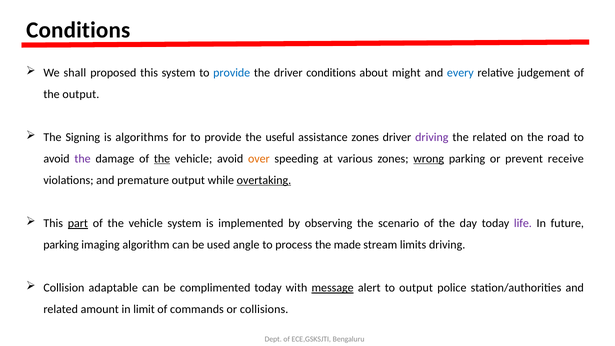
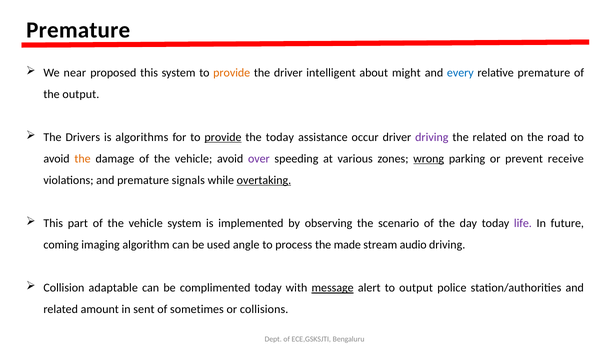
Conditions: Conditions -> Premature (78, 30)
shall: shall -> near (75, 73)
provide colour: blue -> orange (232, 73)
driver conditions: conditions -> intelligent (331, 73)
relative judgement: judgement -> premature (544, 73)
Signing: Signing -> Drivers (83, 137)
provide underline: none -> present (223, 137)
the useful: useful -> today (280, 137)
assistance zones: zones -> occur (365, 137)
the colour: purple -> orange (83, 159)
the underline: present -> none (162, 159)
over colour: orange -> purple (259, 159)
premature output: output -> signals (188, 180)
part underline: present -> none (78, 223)
parking: parking -> coming (61, 245)
limits: limits -> audio (413, 245)
limit: limit -> sent (144, 309)
commands: commands -> sometimes (197, 309)
